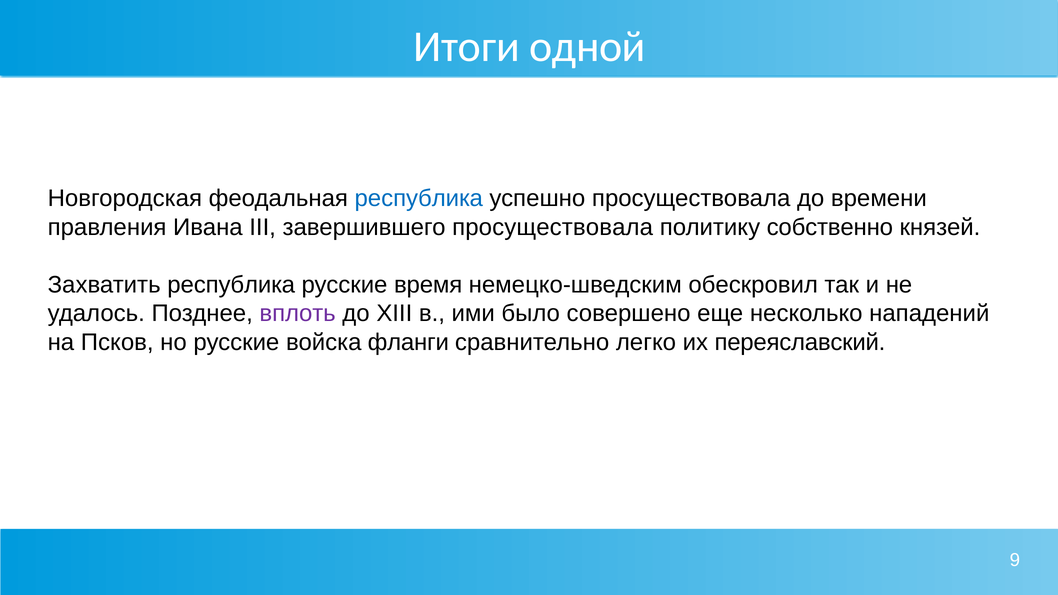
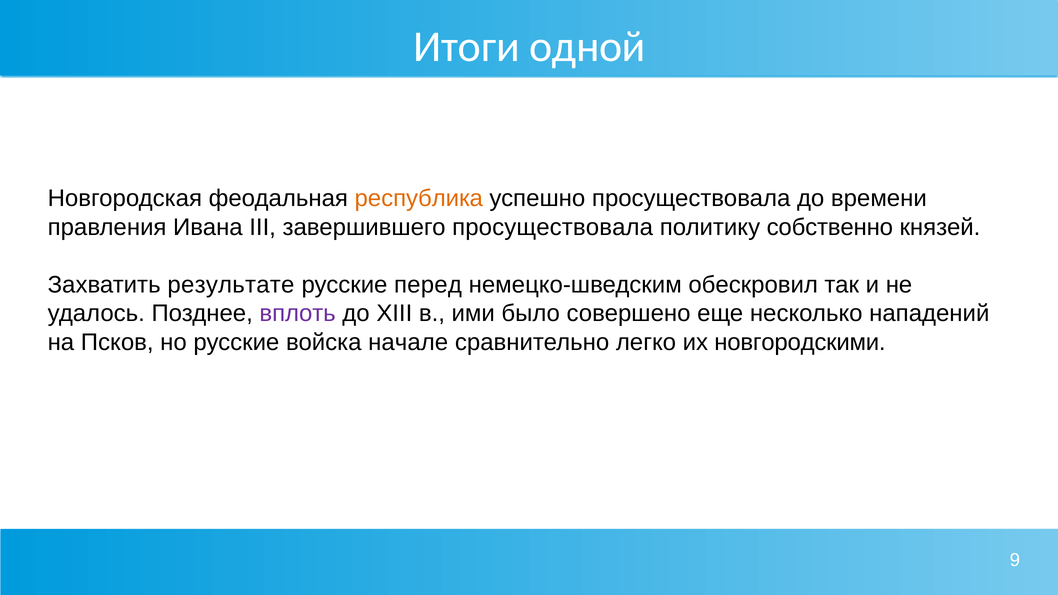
республика colour: blue -> orange (419, 198)
Захватить республика: республика -> результате (231, 285)
время: время -> перед (428, 285)
фланги: фланги -> начале (408, 342)
переяславский: переяславский -> новгородскими (800, 342)
